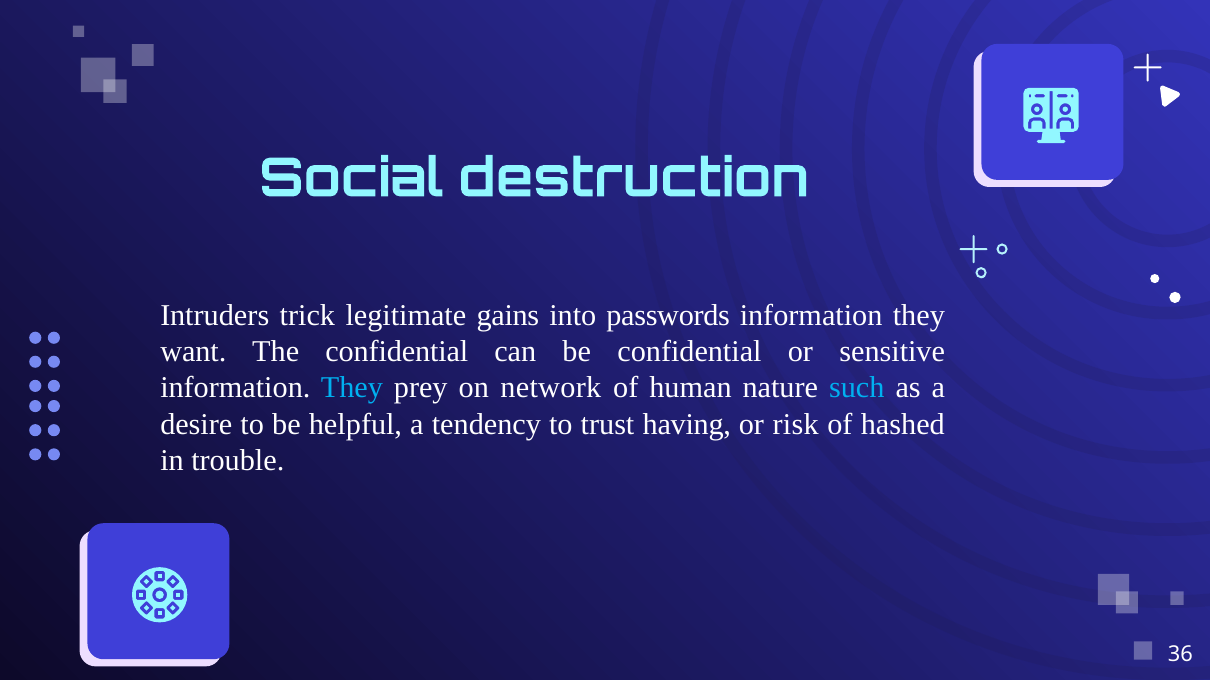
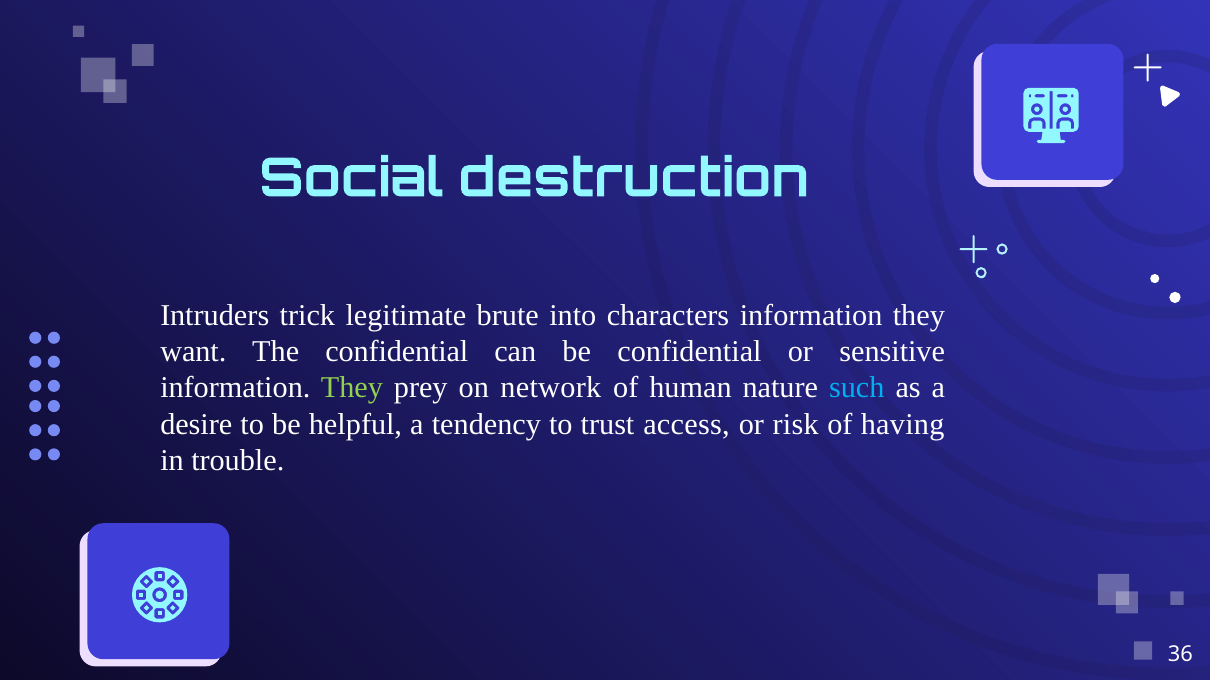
gains: gains -> brute (508, 316)
passwords: passwords -> characters (668, 316)
They colour: light blue -> light green (352, 388)
having: having -> access (687, 425)
hashed: hashed -> having (903, 425)
